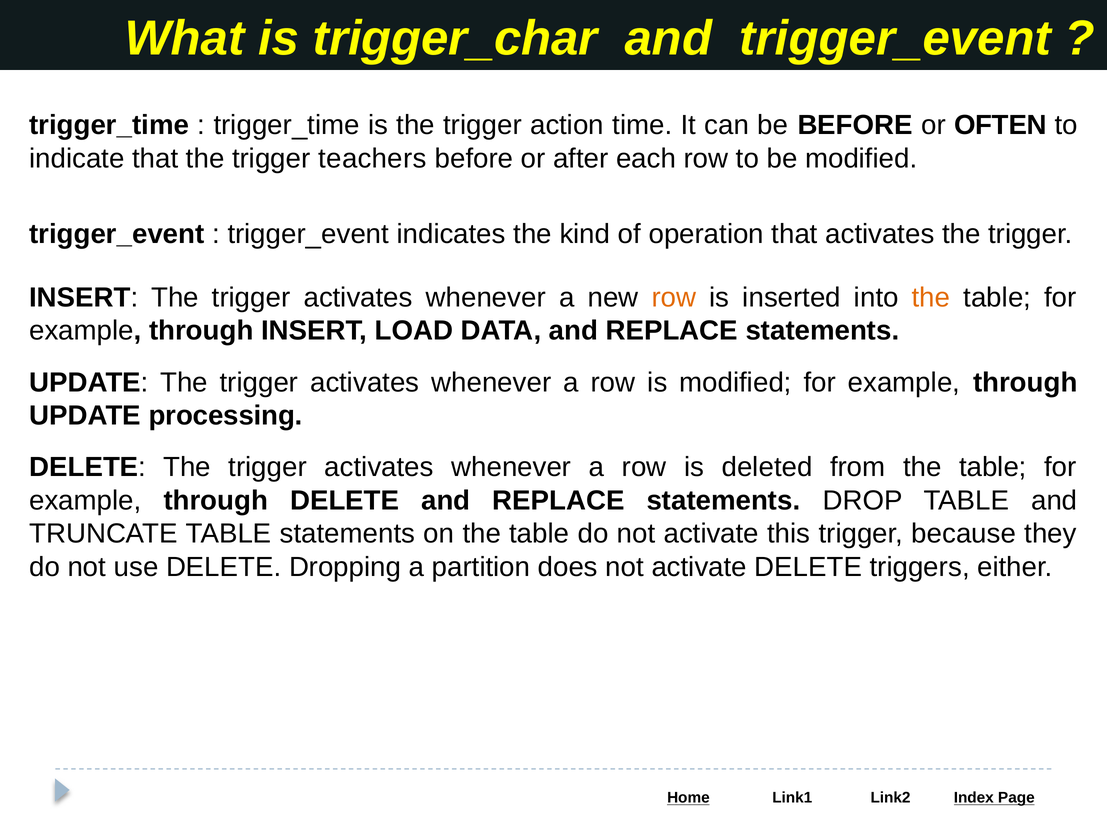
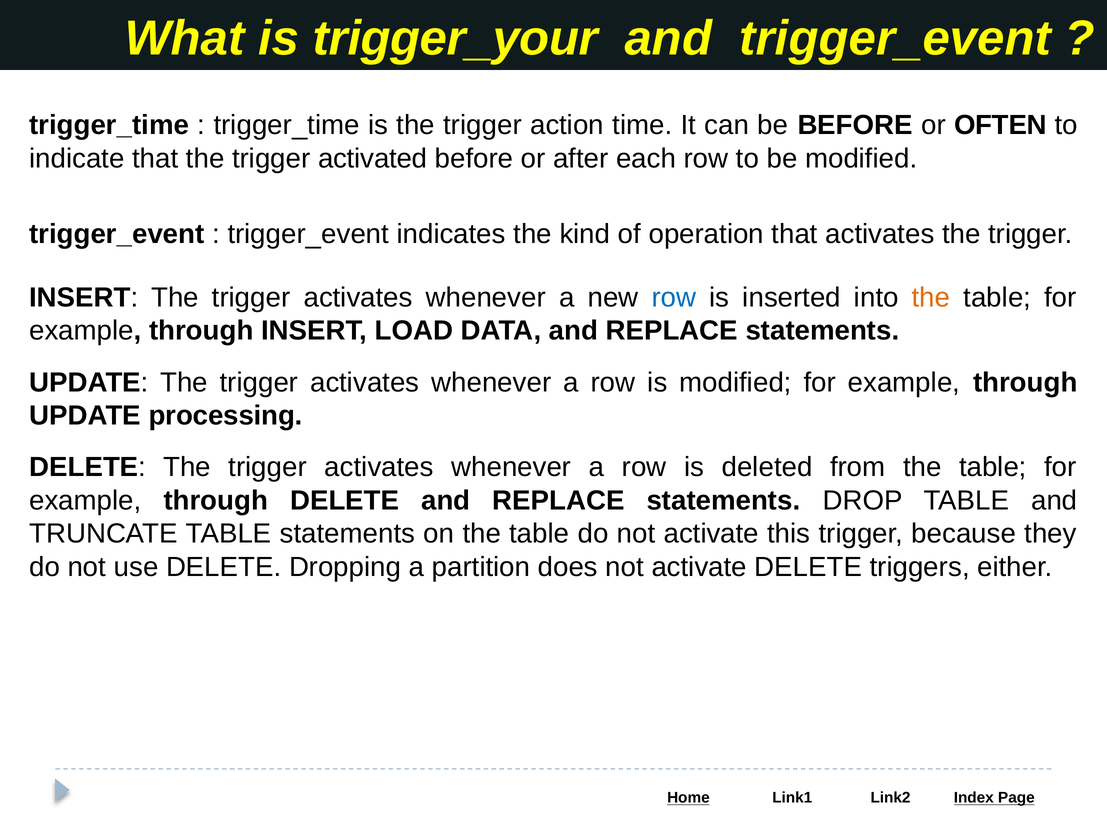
trigger_char: trigger_char -> trigger_your (455, 38)
teachers: teachers -> activated (373, 159)
row colour: orange -> blue (674, 298)
